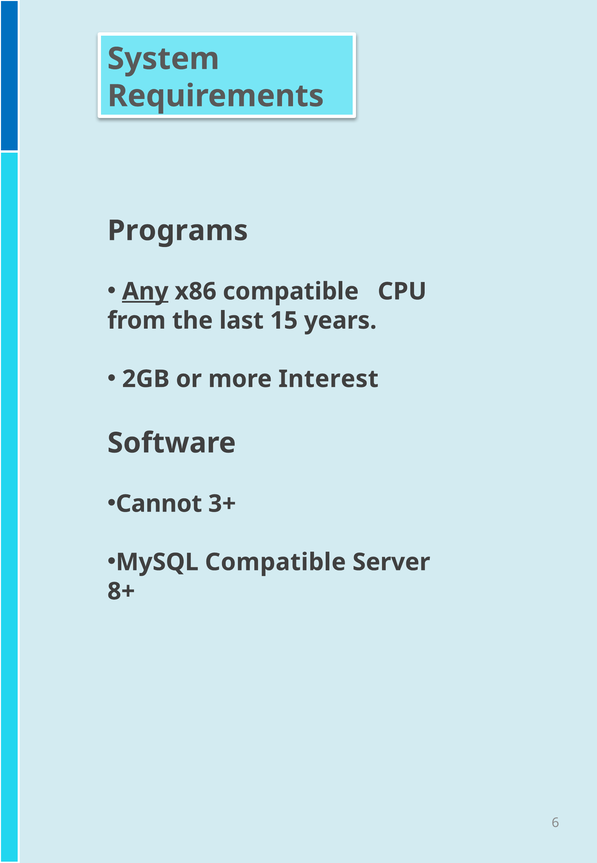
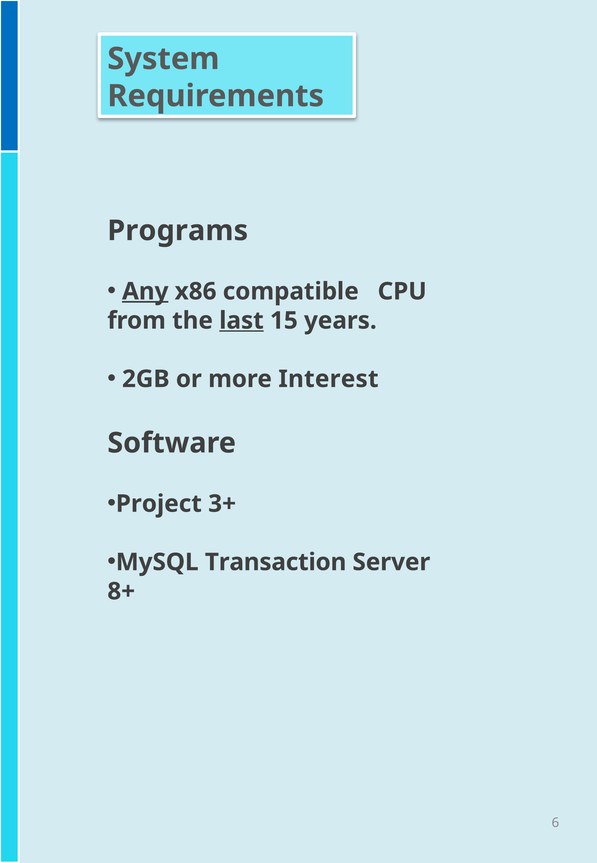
last underline: none -> present (241, 320)
Cannot: Cannot -> Project (159, 503)
MySQL Compatible: Compatible -> Transaction (276, 562)
